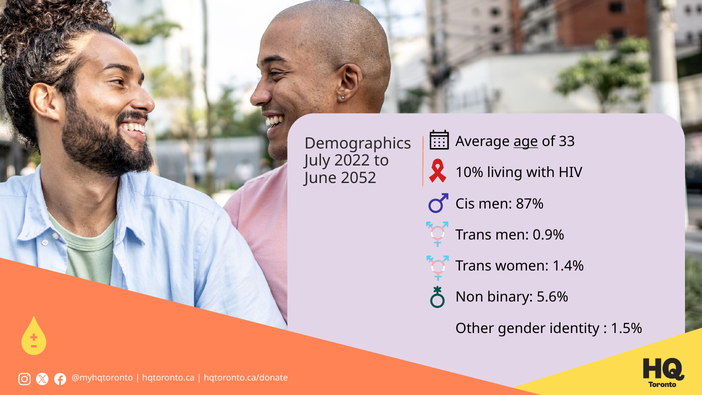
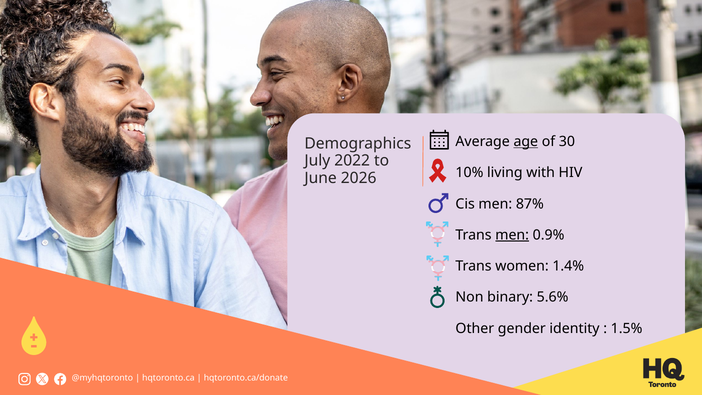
33: 33 -> 30 (567, 142)
2052: 2052 -> 2026 (359, 178)
men underline: none -> present (512, 235)
